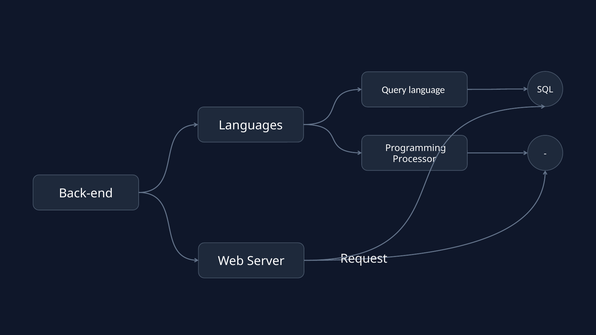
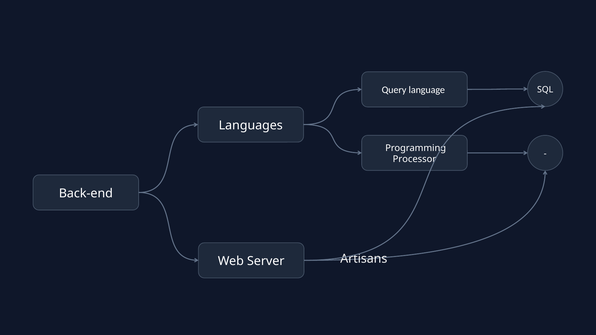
Request: Request -> Artisans (364, 259)
